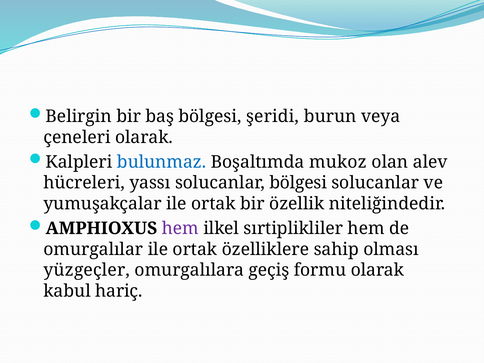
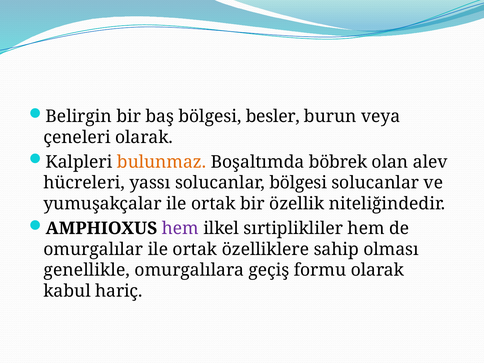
şeridi: şeridi -> besler (273, 117)
bulunmaz colour: blue -> orange (162, 162)
mukoz: mukoz -> böbrek (338, 162)
yüzgeçler: yüzgeçler -> genellikle (87, 270)
